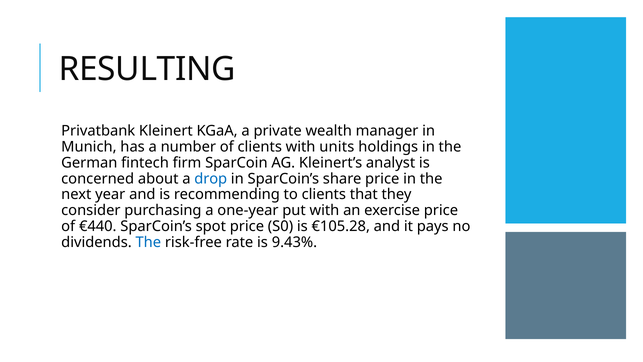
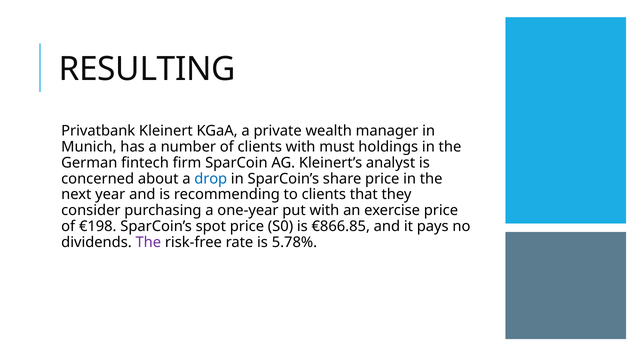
units: units -> must (337, 147)
€440: €440 -> €198 (98, 226)
€105.28: €105.28 -> €866.85 (341, 226)
The colour: blue -> purple (148, 242)
9.43%: 9.43% -> 5.78% (294, 242)
